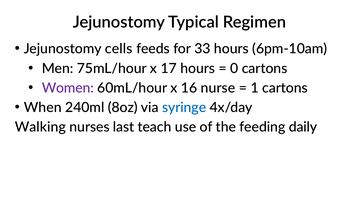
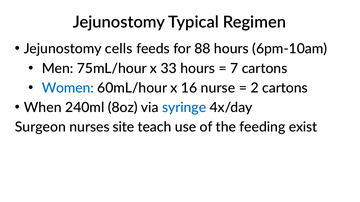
33: 33 -> 88 (202, 49)
17: 17 -> 33 (169, 69)
0: 0 -> 7 (234, 69)
Women colour: purple -> blue (68, 88)
1: 1 -> 2 (255, 88)
Walking: Walking -> Surgeon (40, 127)
last: last -> site (124, 127)
daily: daily -> exist (303, 127)
